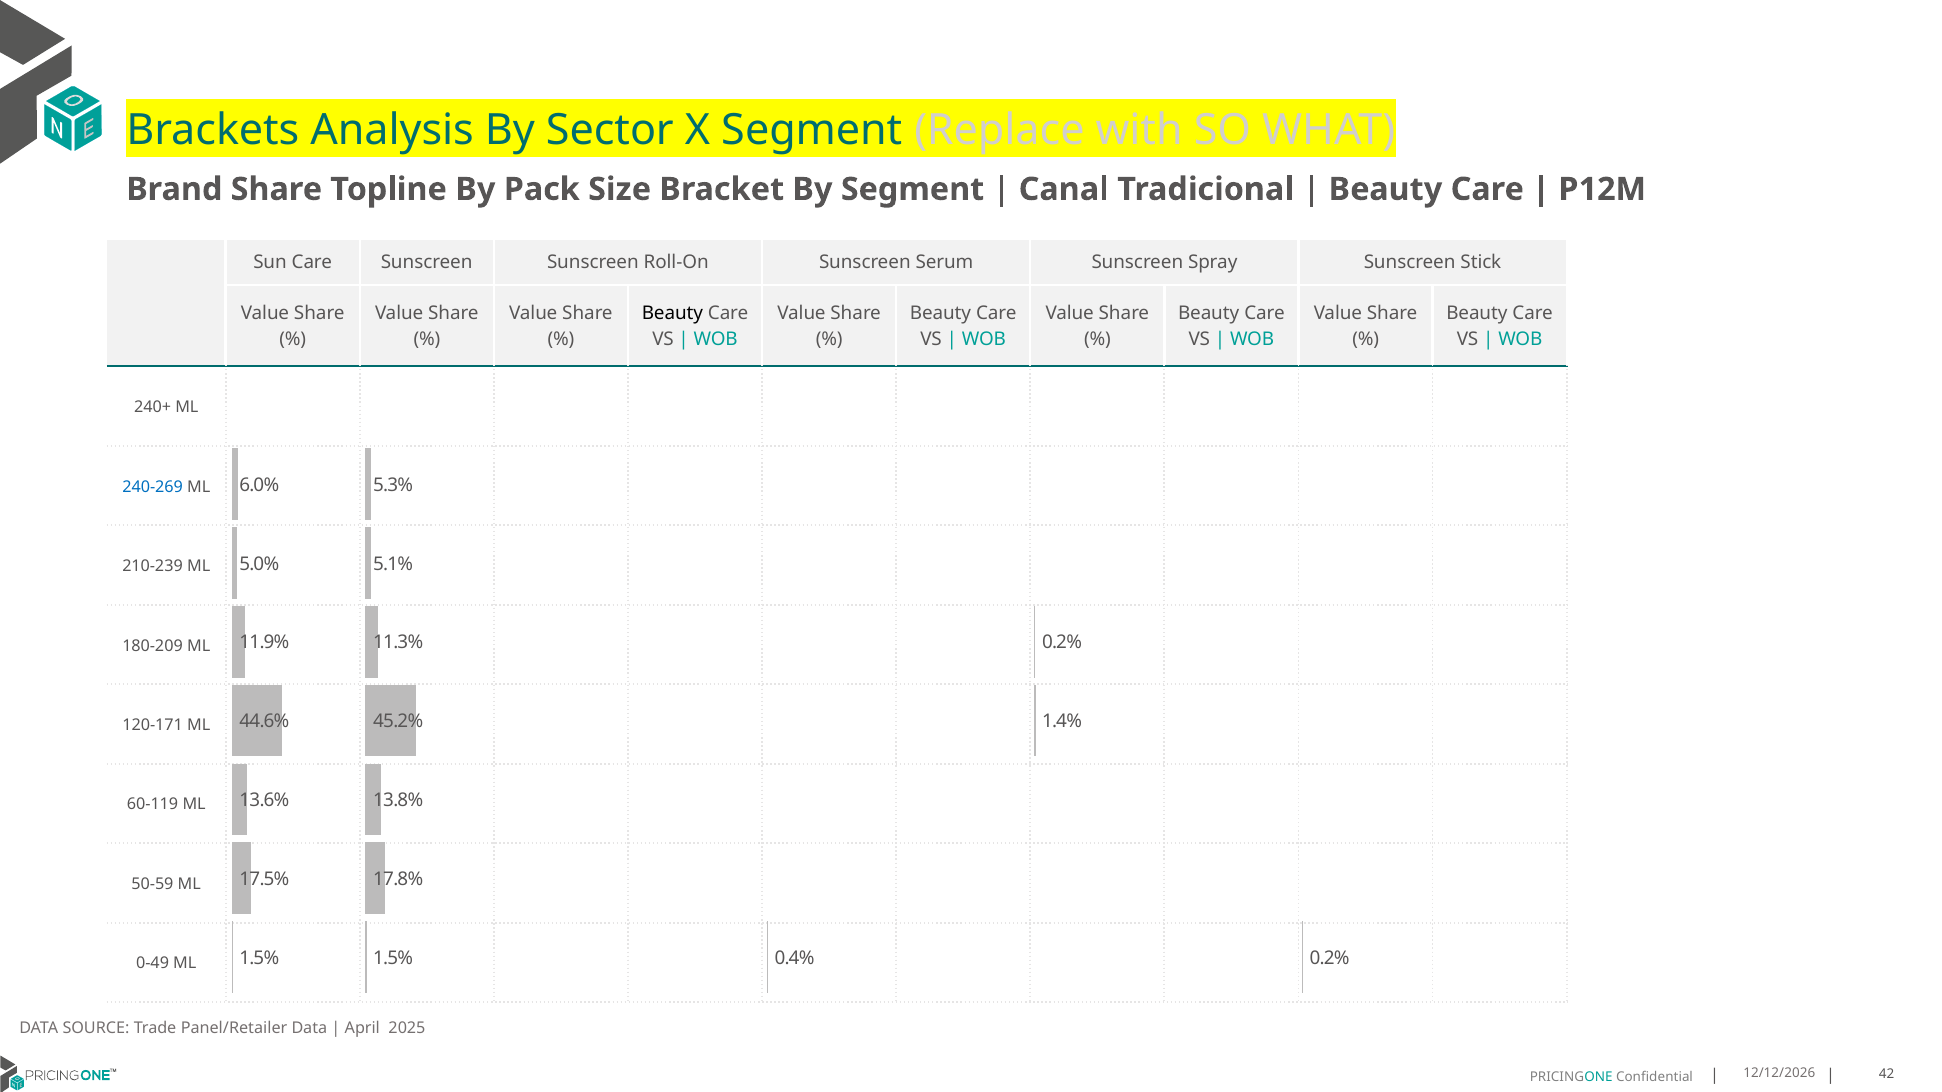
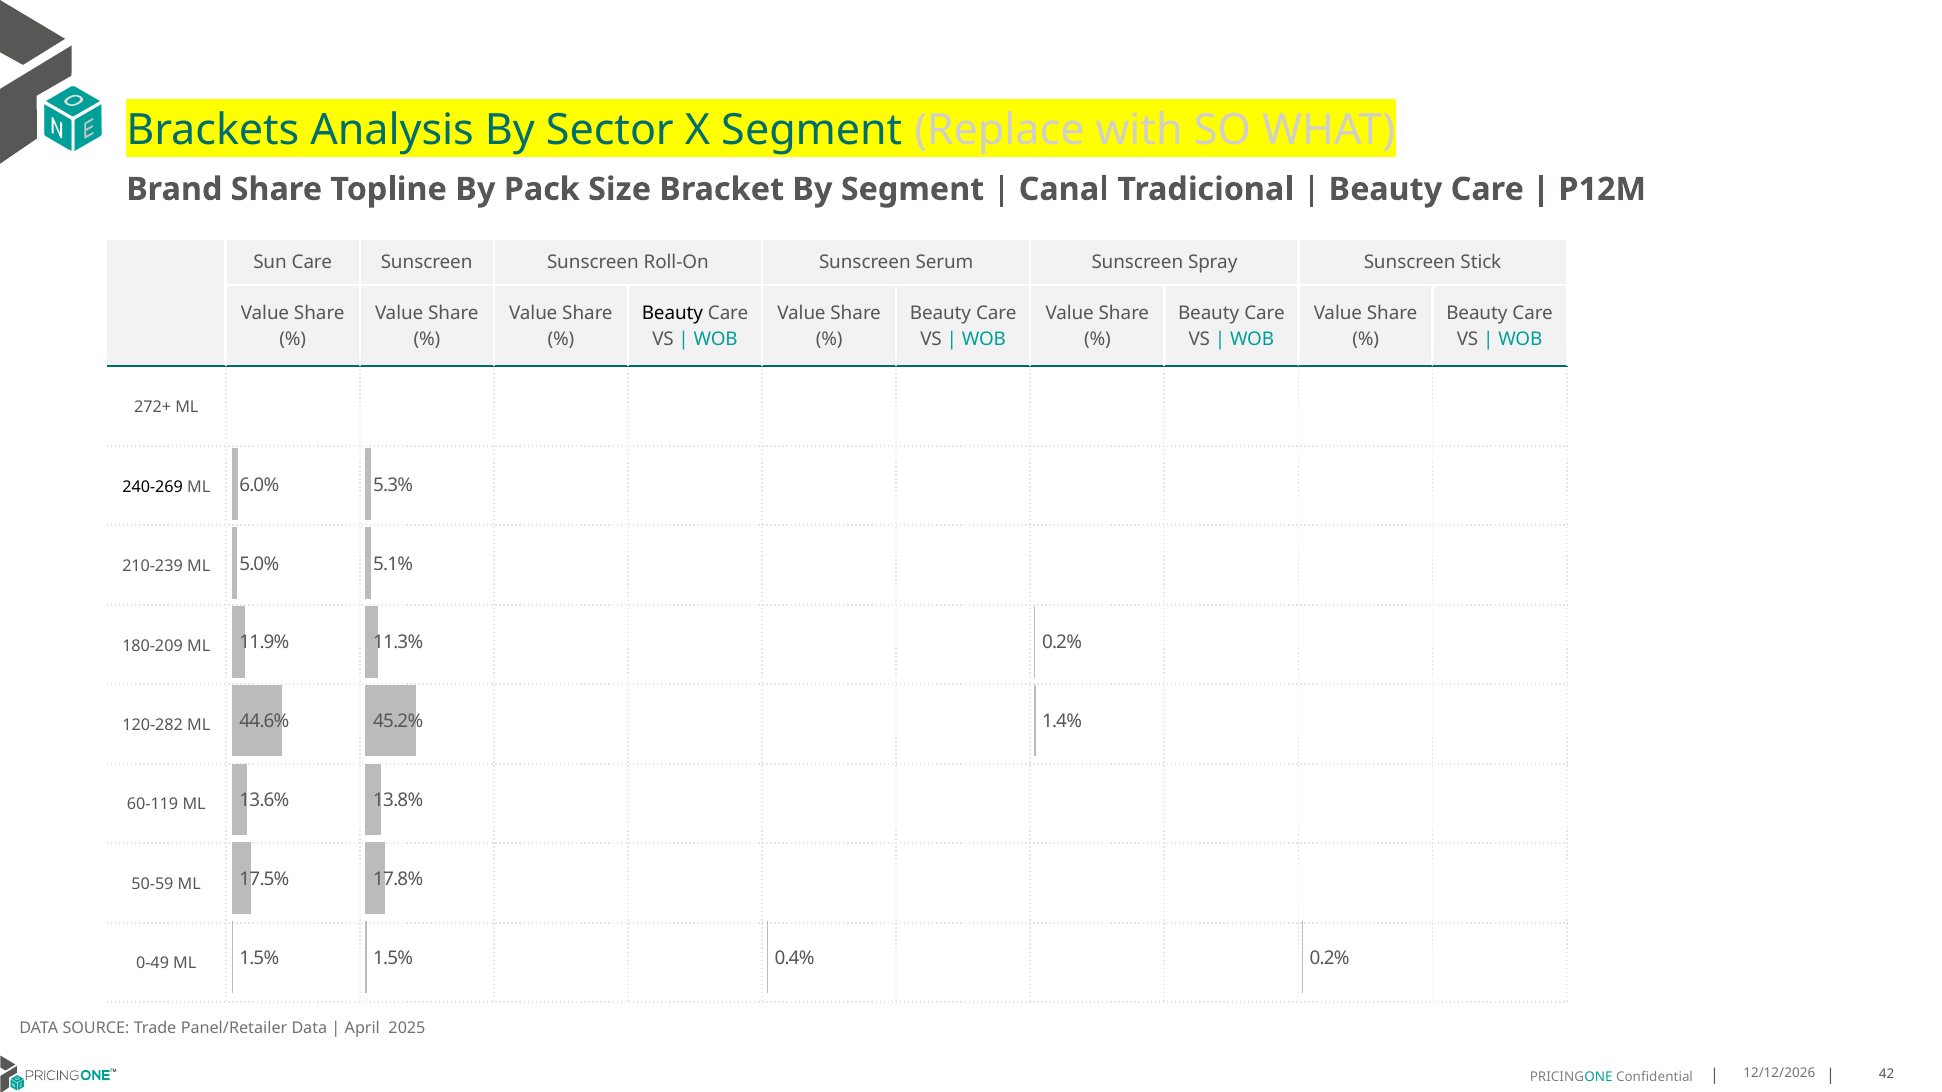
240+: 240+ -> 272+ (153, 407)
240-269 colour: blue -> black (153, 487)
120-171: 120-171 -> 120-282 (153, 725)
